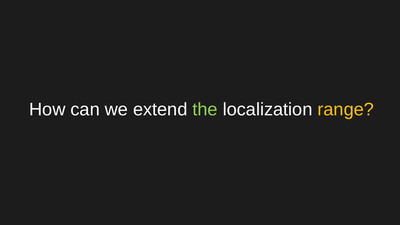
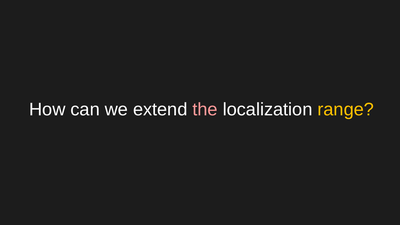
the colour: light green -> pink (205, 110)
